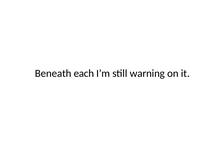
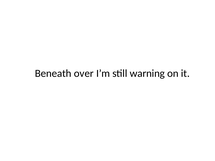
each: each -> over (84, 74)
